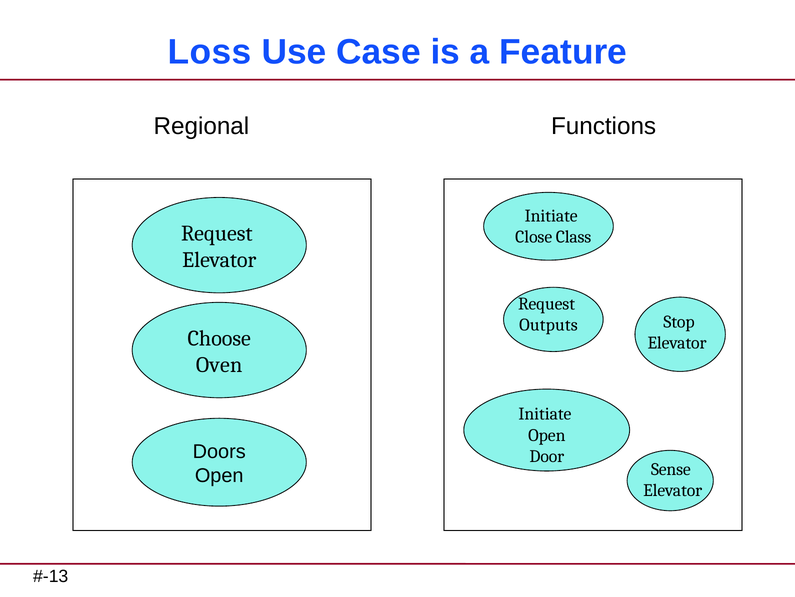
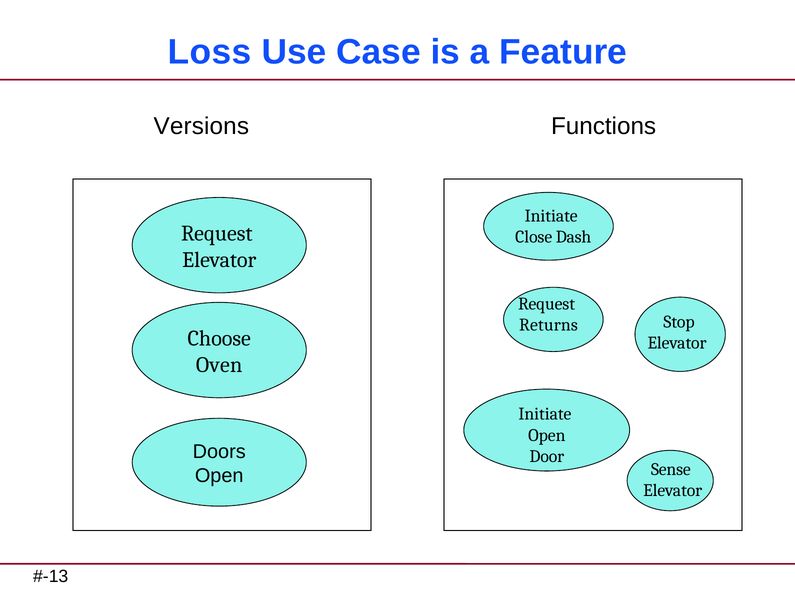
Regional: Regional -> Versions (201, 126)
Class: Class -> Dash (574, 237)
Outputs: Outputs -> Returns (548, 325)
